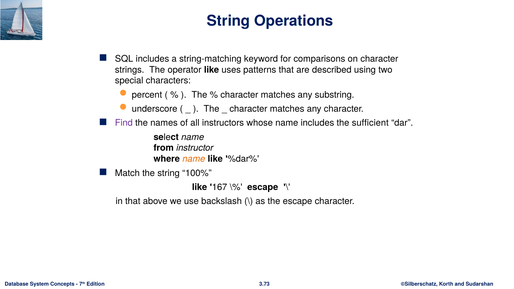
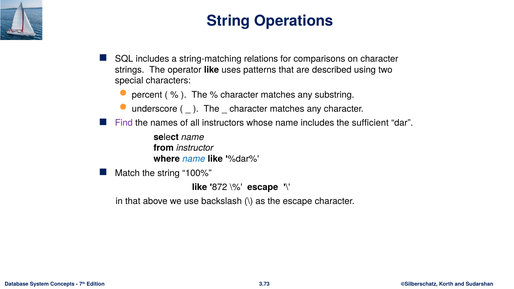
keyword: keyword -> relations (261, 59)
name colour: orange -> blue (194, 159)
167: 167 -> 872 (220, 187)
